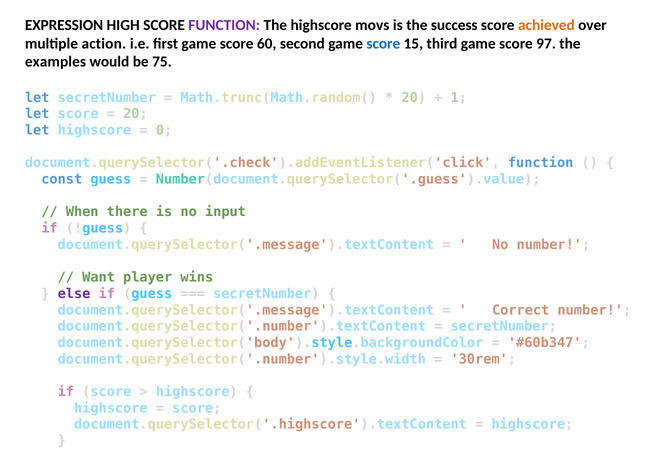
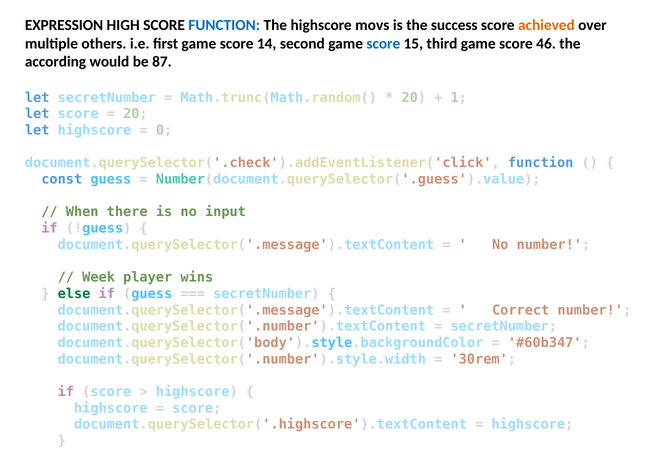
FUNCTION colour: purple -> blue (224, 25)
action: action -> others (104, 44)
60: 60 -> 14 (267, 44)
97: 97 -> 46 (546, 44)
examples: examples -> according (56, 62)
75: 75 -> 87 (162, 62)
Want: Want -> Week (99, 278)
else colour: purple -> green (74, 294)
